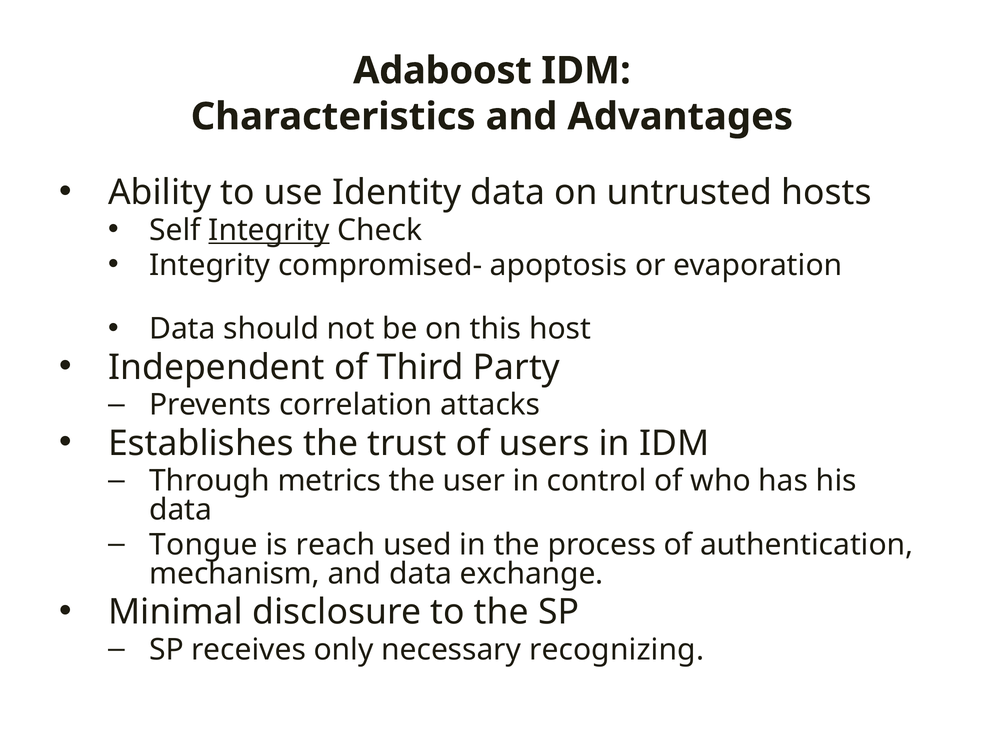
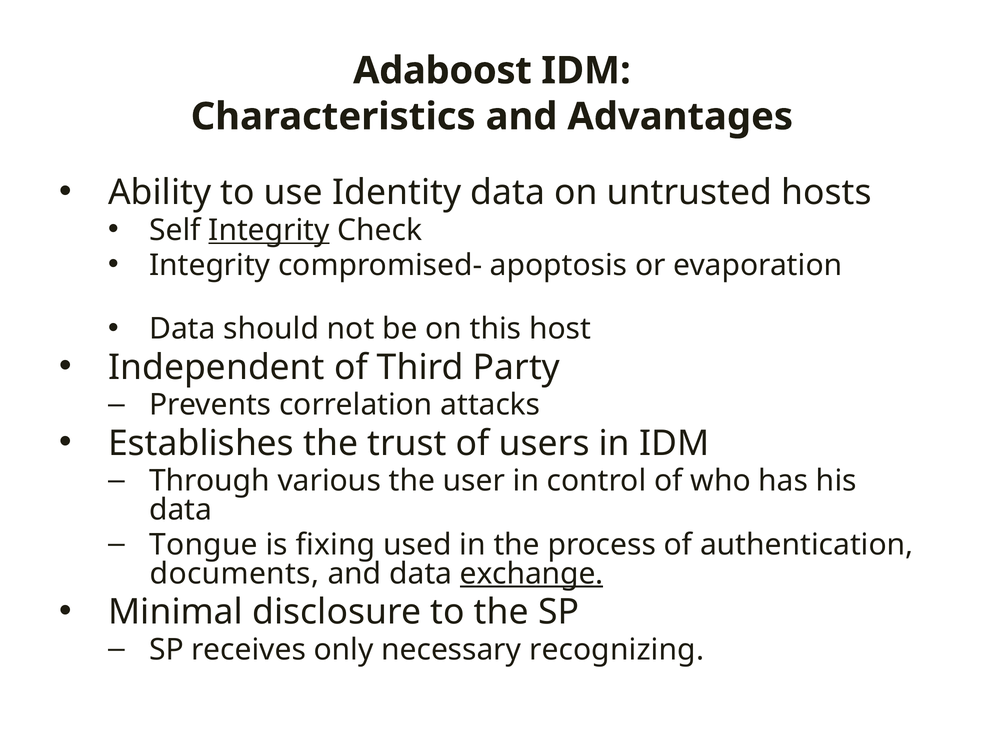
metrics: metrics -> various (329, 481)
reach: reach -> fixing (336, 545)
mechanism: mechanism -> documents (234, 574)
exchange underline: none -> present (532, 574)
